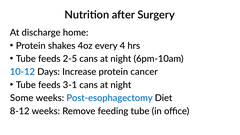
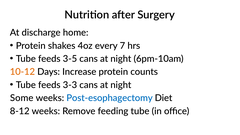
4: 4 -> 7 (122, 46)
2-5: 2-5 -> 3-5 (70, 59)
10-12 colour: blue -> orange (22, 72)
cancer: cancer -> counts (144, 72)
3-1: 3-1 -> 3-3 (70, 85)
